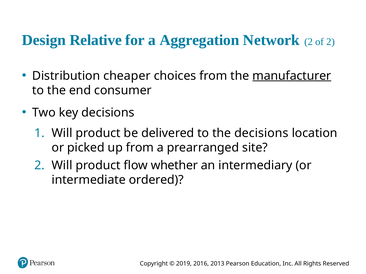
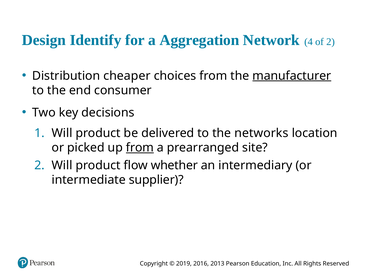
Relative: Relative -> Identify (96, 40)
Network 2: 2 -> 4 (308, 42)
the decisions: decisions -> networks (261, 133)
from underline: none -> present (140, 148)
ordered: ordered -> supplier (156, 180)
